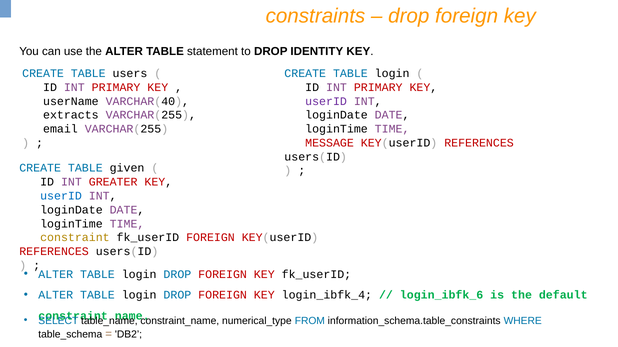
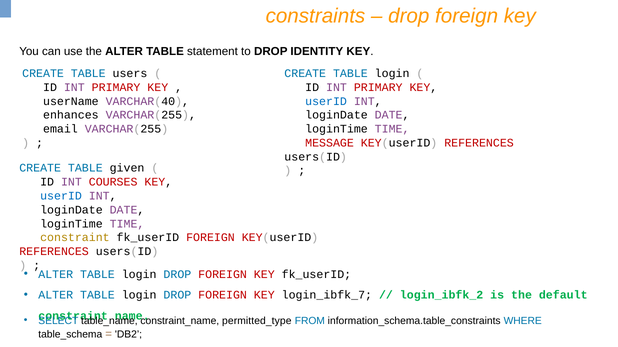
userID colour: purple -> blue (326, 101)
extracts: extracts -> enhances (71, 115)
GREATER: GREATER -> COURSES (113, 182)
login_ibfk_4: login_ibfk_4 -> login_ibfk_7 (327, 296)
login_ibfk_6: login_ibfk_6 -> login_ibfk_2 (442, 296)
numerical_type: numerical_type -> permitted_type (257, 321)
